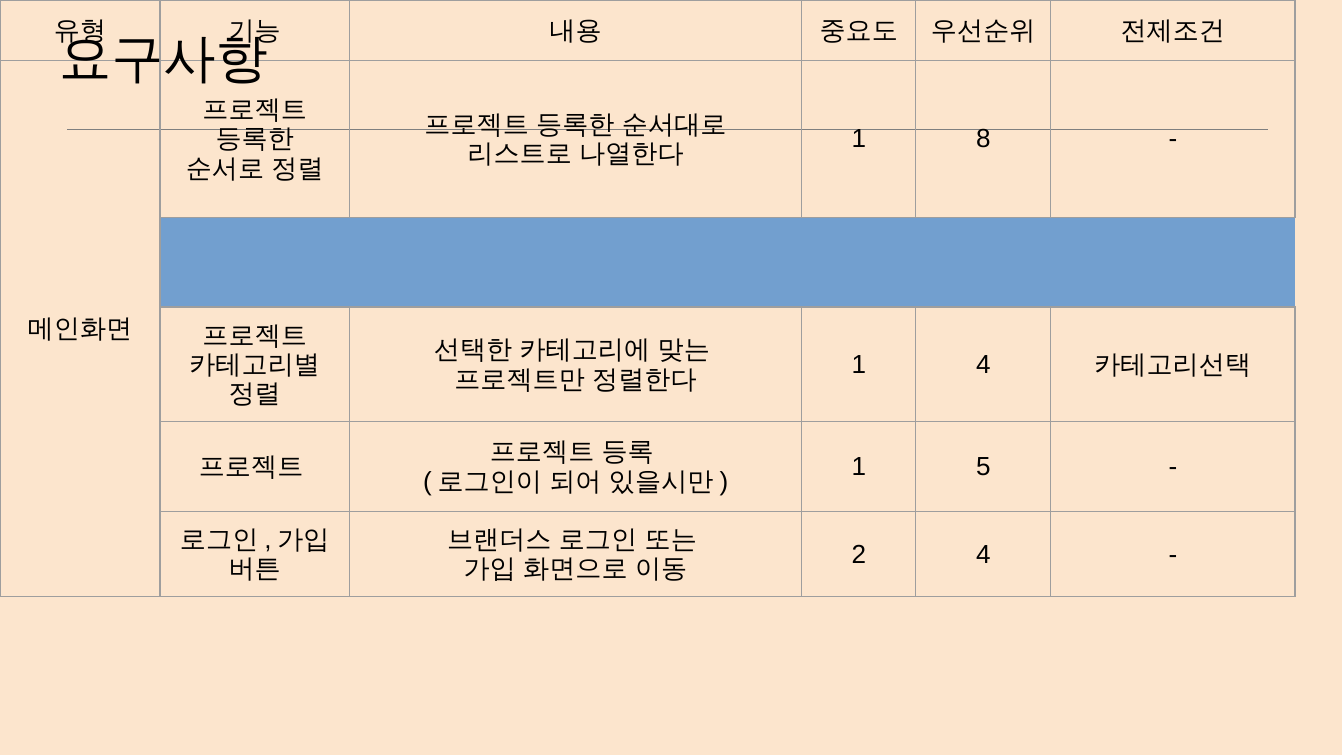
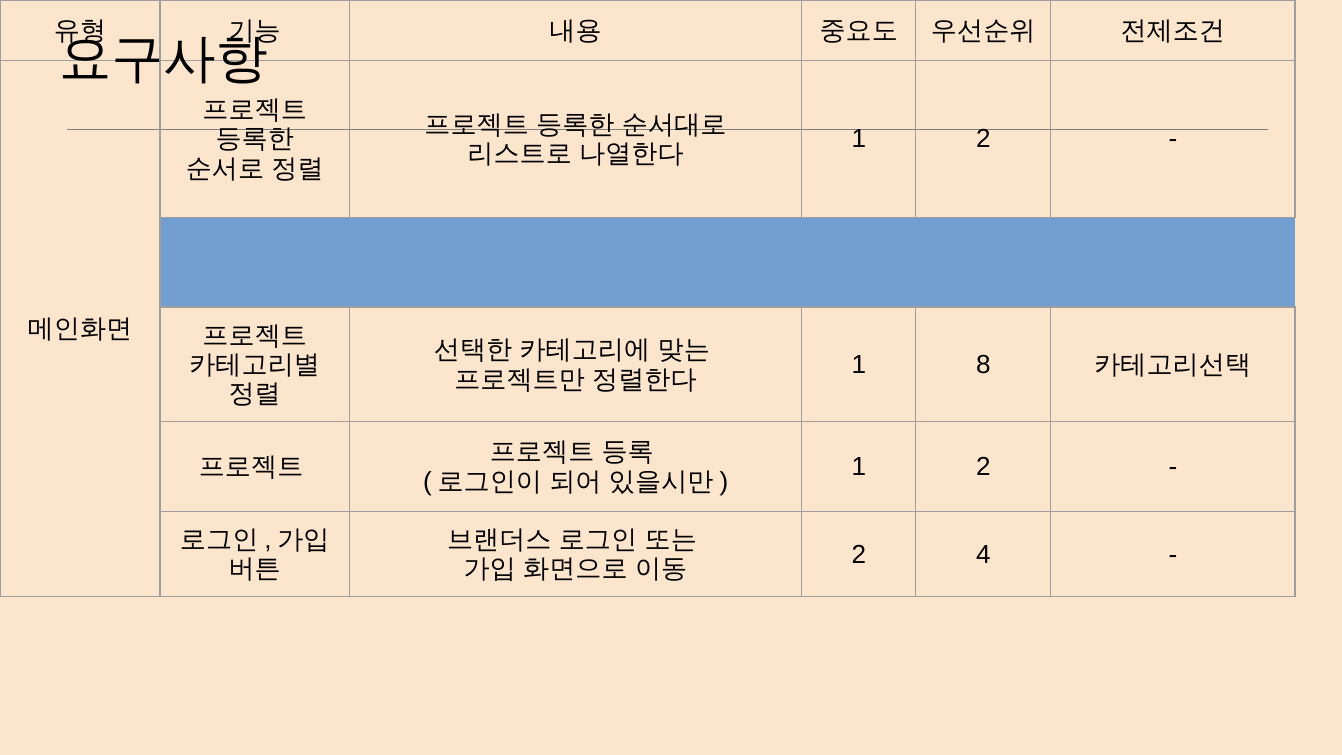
8: 8 -> 2 (983, 139)
1 4: 4 -> 8 (983, 365)
5: 5 -> 2 (983, 467)
